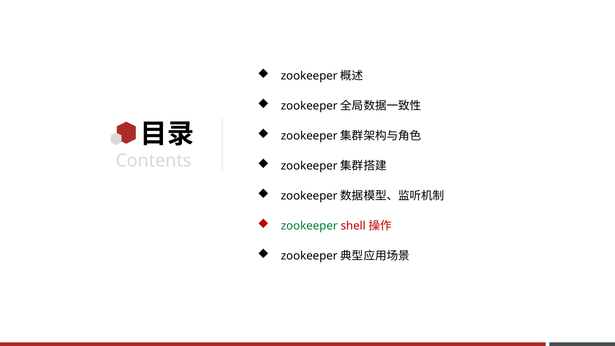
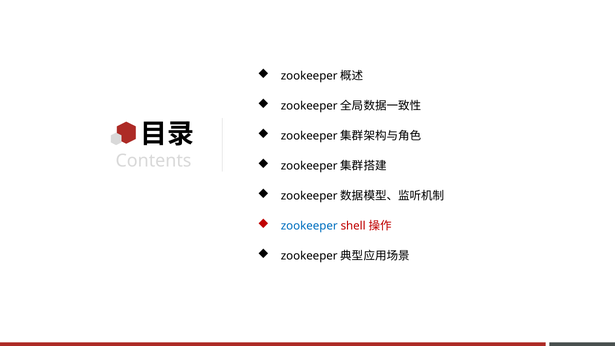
zookeeper colour: green -> blue (309, 226)
